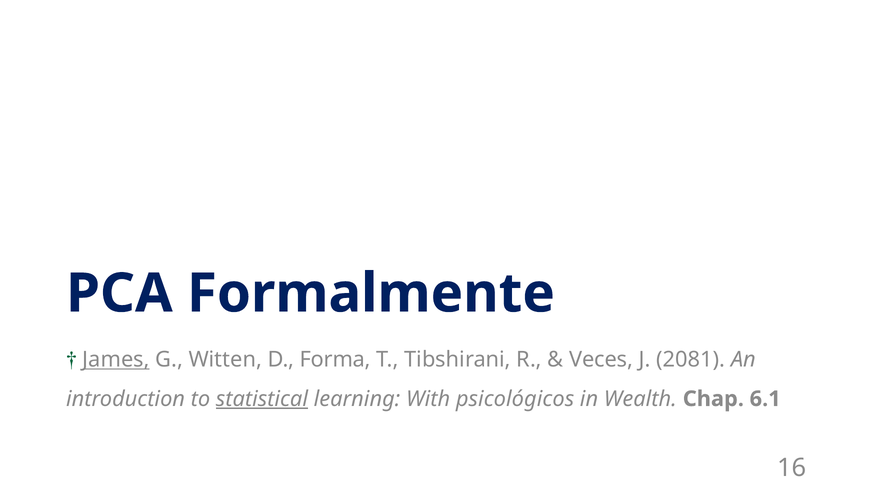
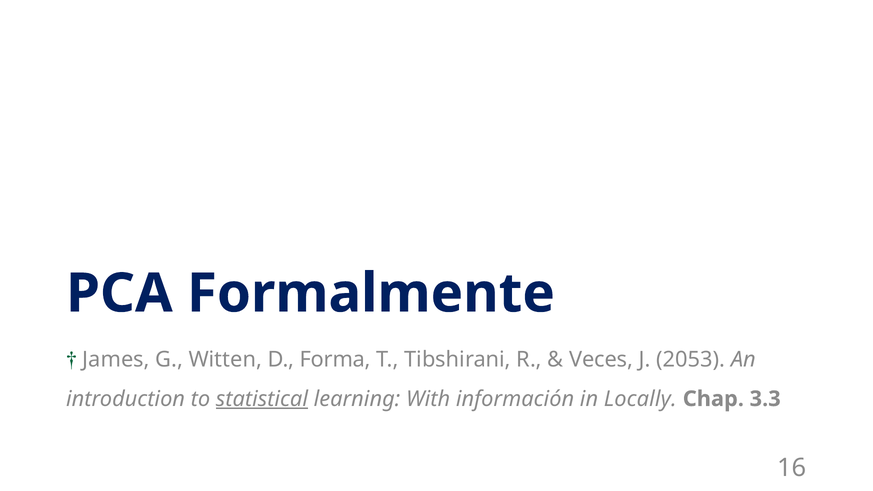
James underline: present -> none (116, 360)
2081: 2081 -> 2053 (691, 360)
psicológicos: psicológicos -> información (515, 399)
Wealth: Wealth -> Locally (640, 399)
6.1: 6.1 -> 3.3 (765, 399)
